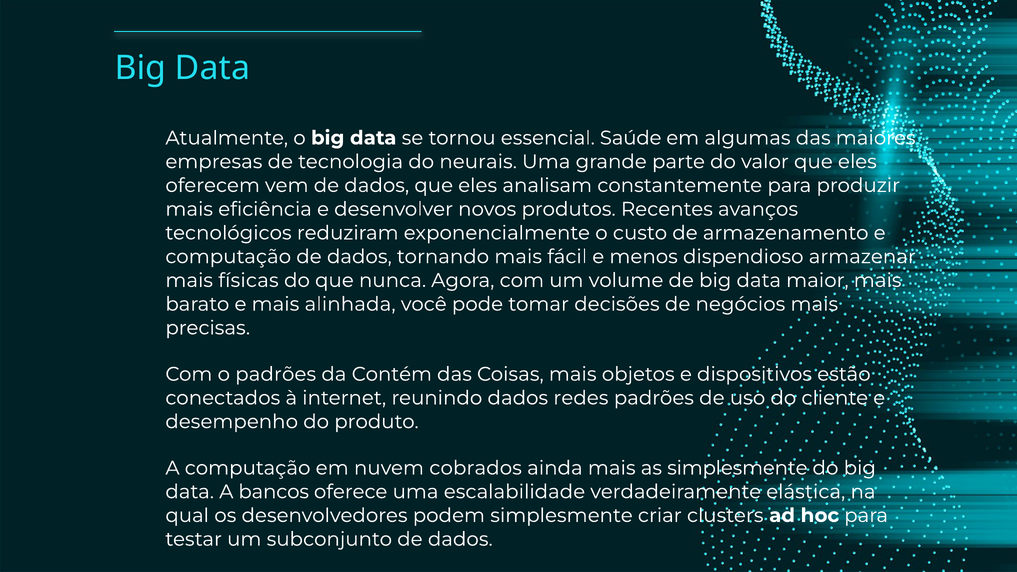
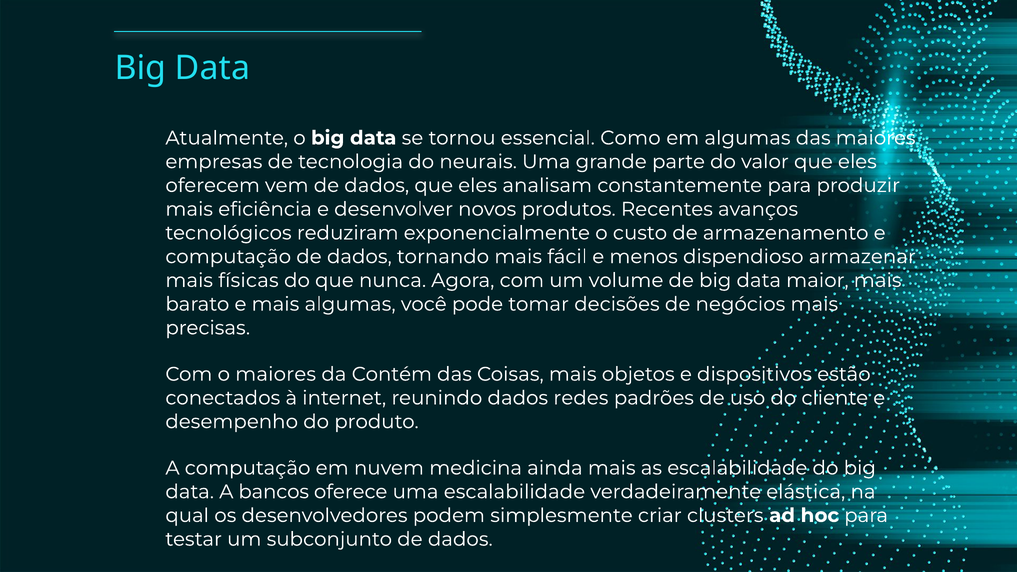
Saúde: Saúde -> Como (630, 138)
mais alinhada: alinhada -> algumas (350, 304)
o padrões: padrões -> maiores (276, 374)
cobrados: cobrados -> medicina (476, 468)
as simplesmente: simplesmente -> escalabilidade (737, 468)
